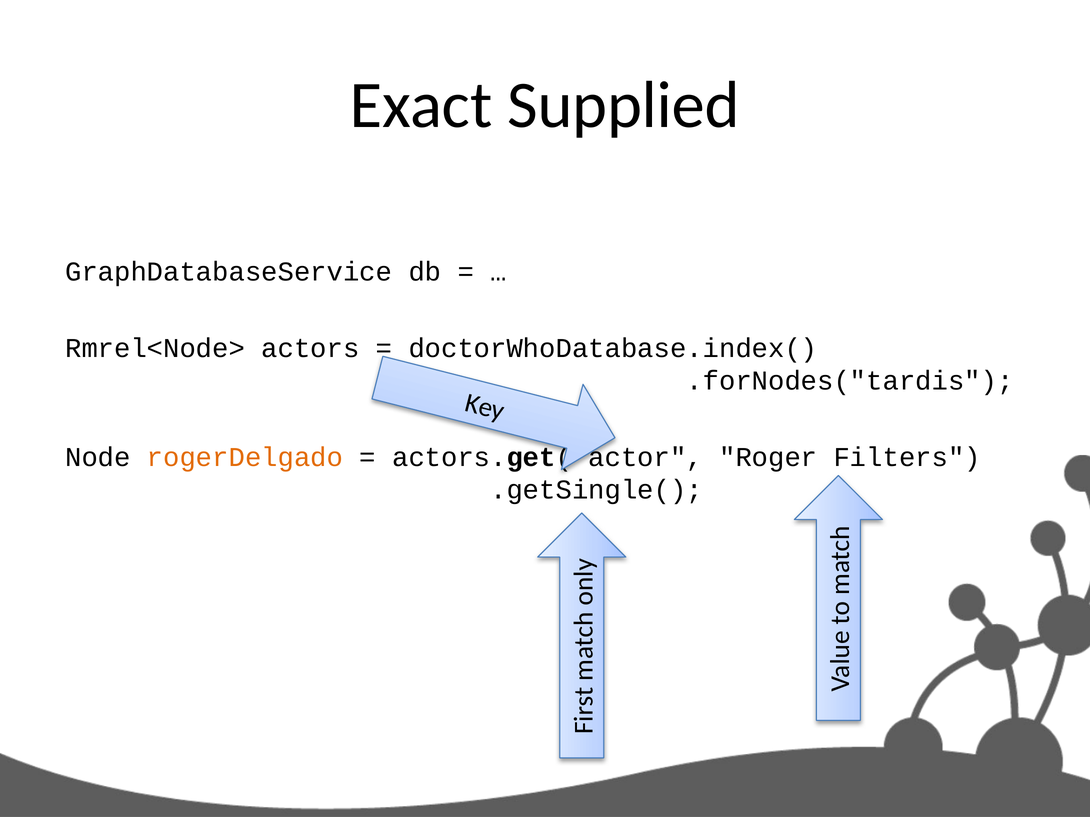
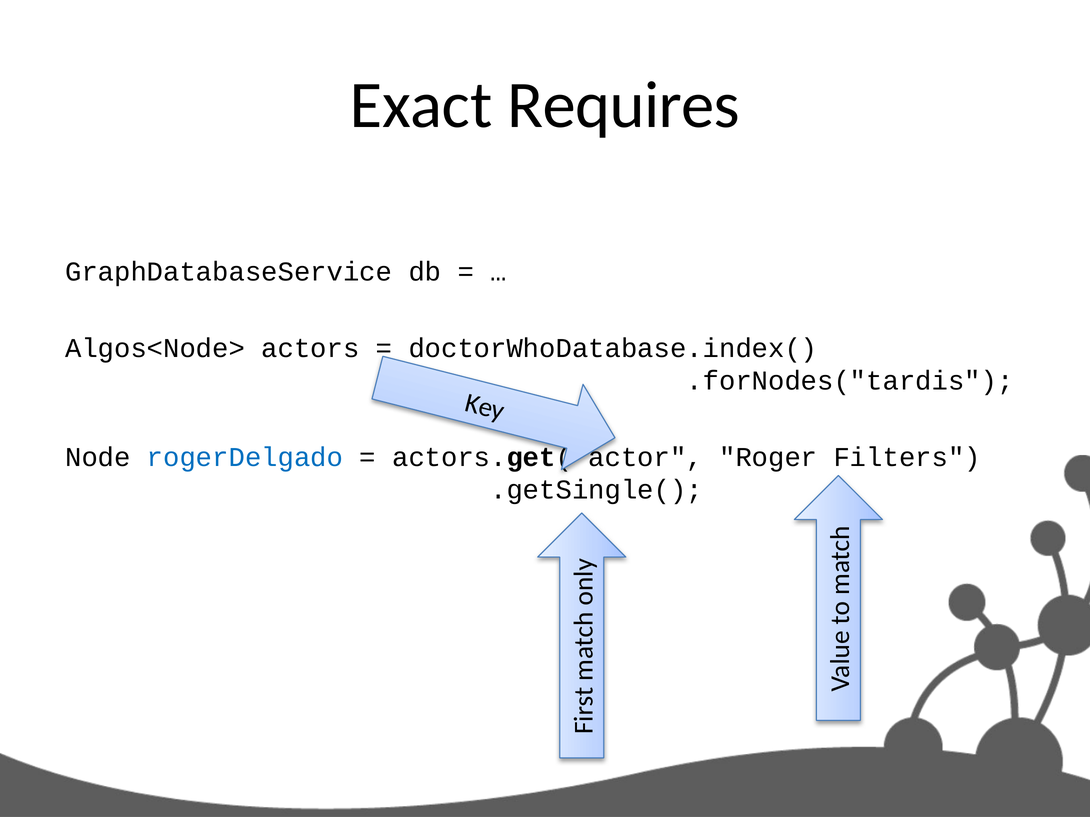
Supplied: Supplied -> Requires (624, 106)
Rmrel<Node>: Rmrel<Node> -> Algos<Node> (155, 348)
rogerDelgado colour: orange -> blue (245, 457)
